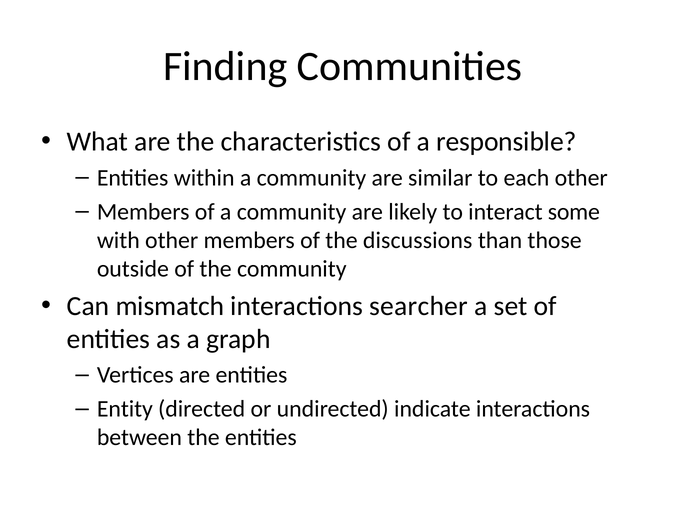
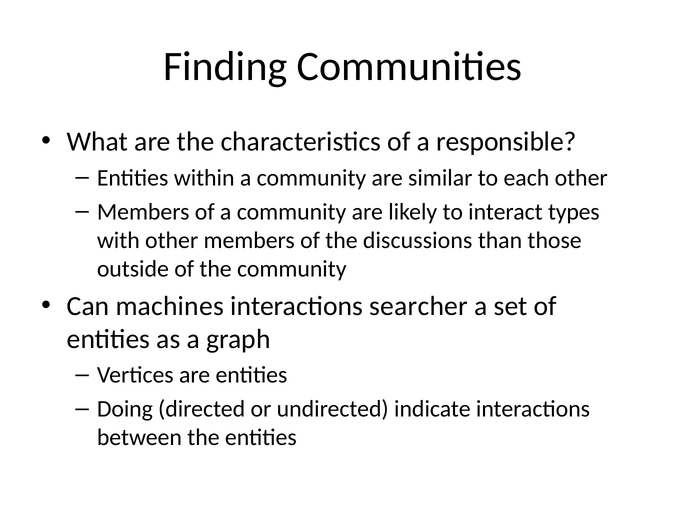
some: some -> types (574, 212)
mismatch: mismatch -> machines (170, 306)
Entity: Entity -> Doing (125, 409)
